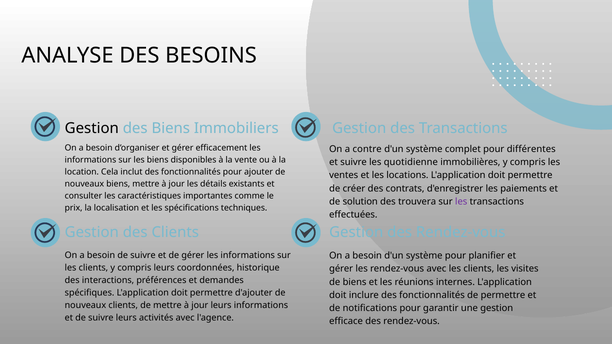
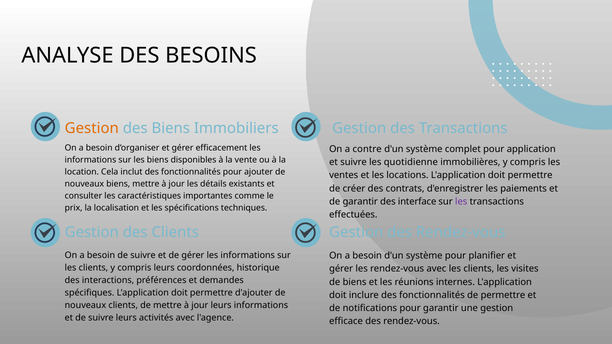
Gestion colour: black -> orange (92, 129)
différentes: différentes -> application (531, 149)
de solution: solution -> garantir (360, 202)
trouvera: trouvera -> interface (417, 202)
